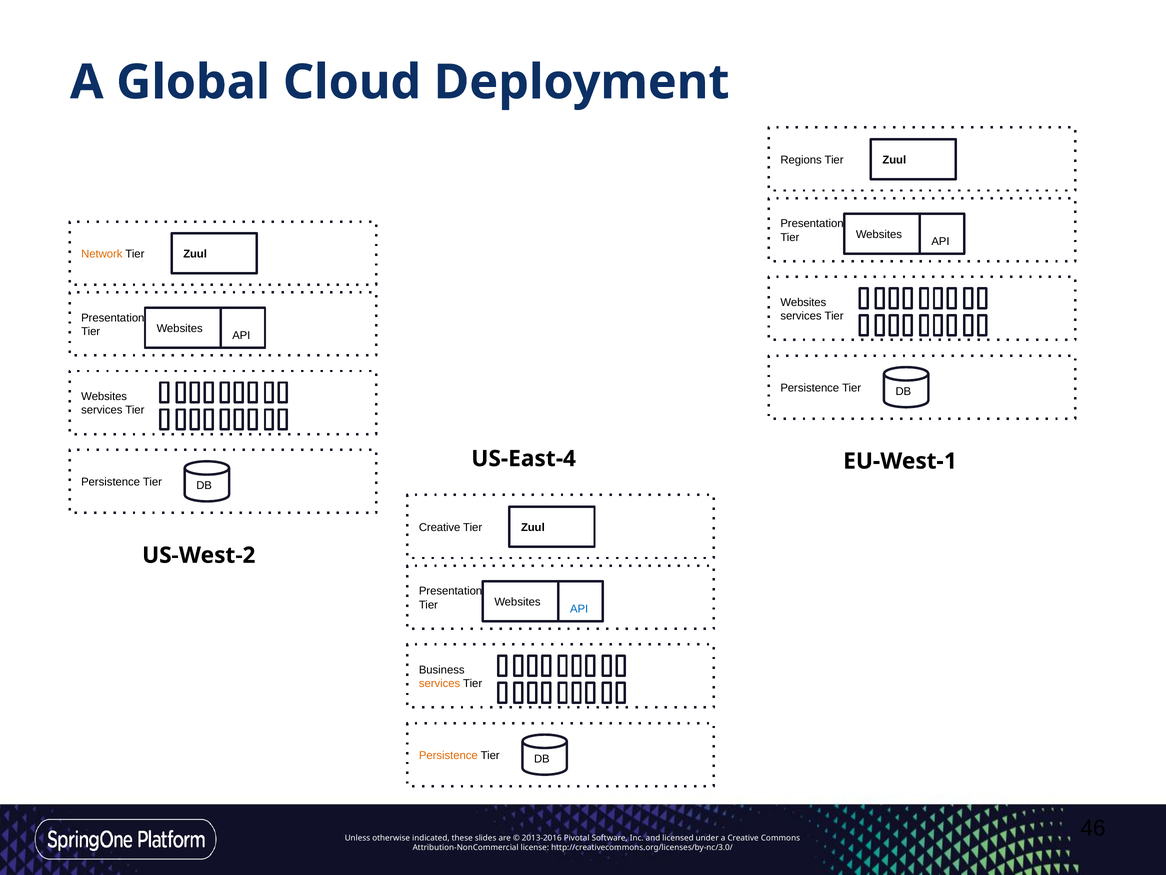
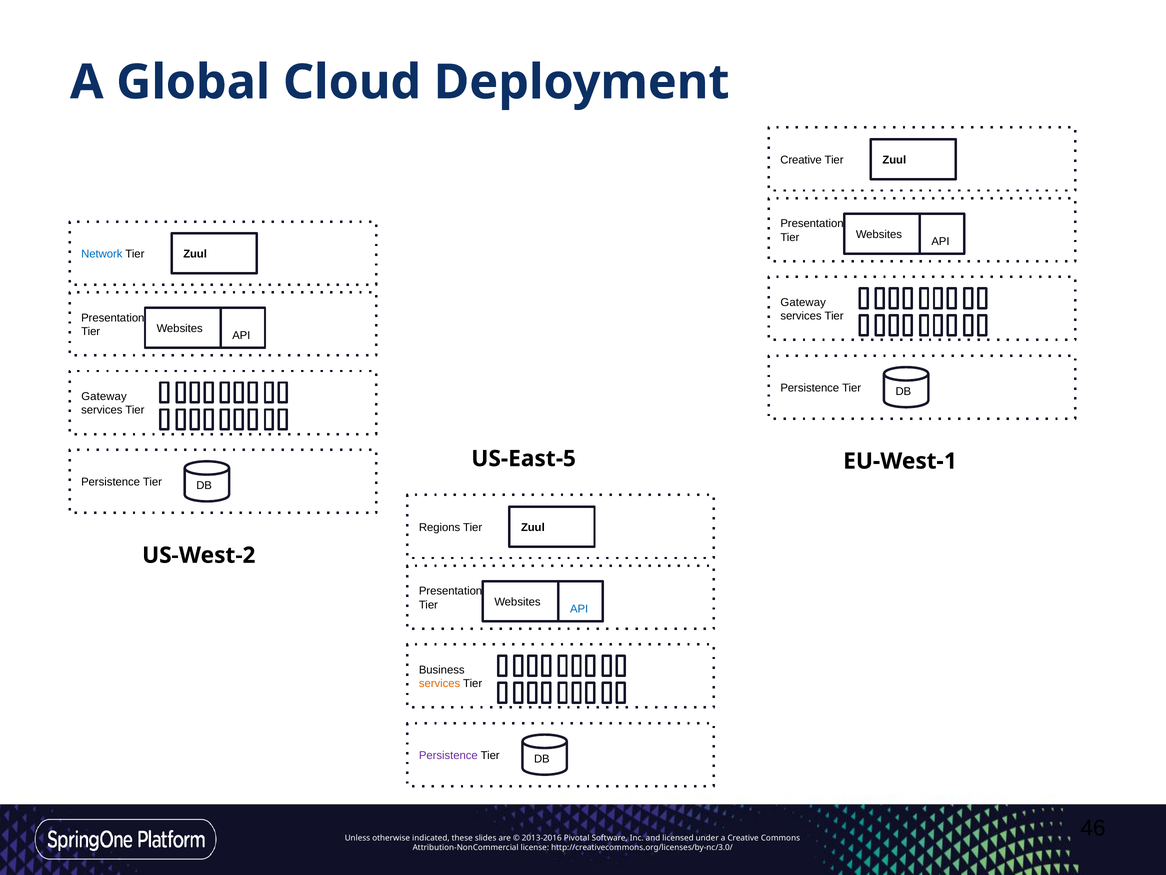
Regions: Regions -> Creative (801, 160)
Network colour: orange -> blue (102, 254)
Websites: Websites -> Gateway (803, 302)
Websites: Websites -> Gateway (104, 396)
US-East-4: US-East-4 -> US-East-5 (524, 458)
Creative: Creative -> Regions (440, 527)
Persistence colour: orange -> purple (448, 755)
